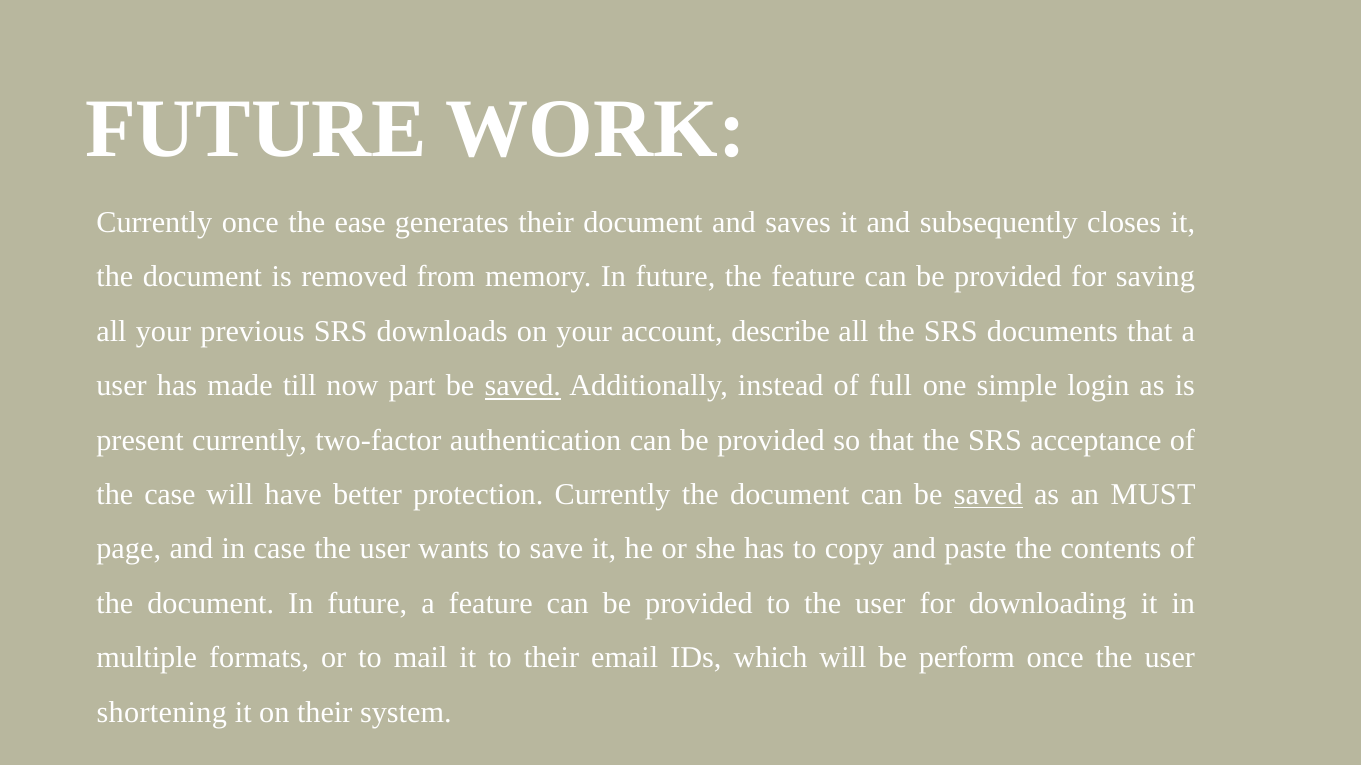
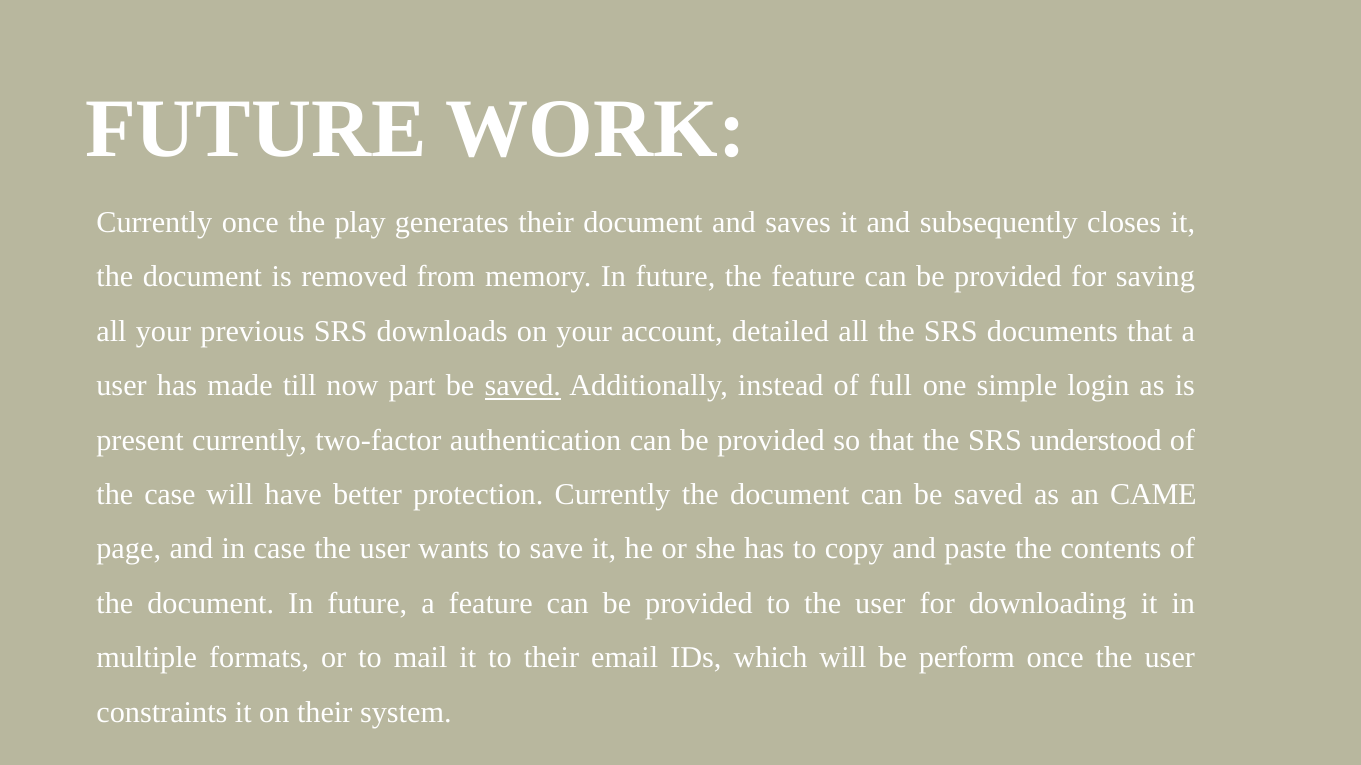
ease: ease -> play (360, 223)
describe: describe -> detailed (780, 332)
acceptance: acceptance -> understood (1096, 440)
saved underline: present -> none (988, 495)
MUST: MUST -> CAME (1153, 495)
shortening: shortening -> constraints (162, 713)
